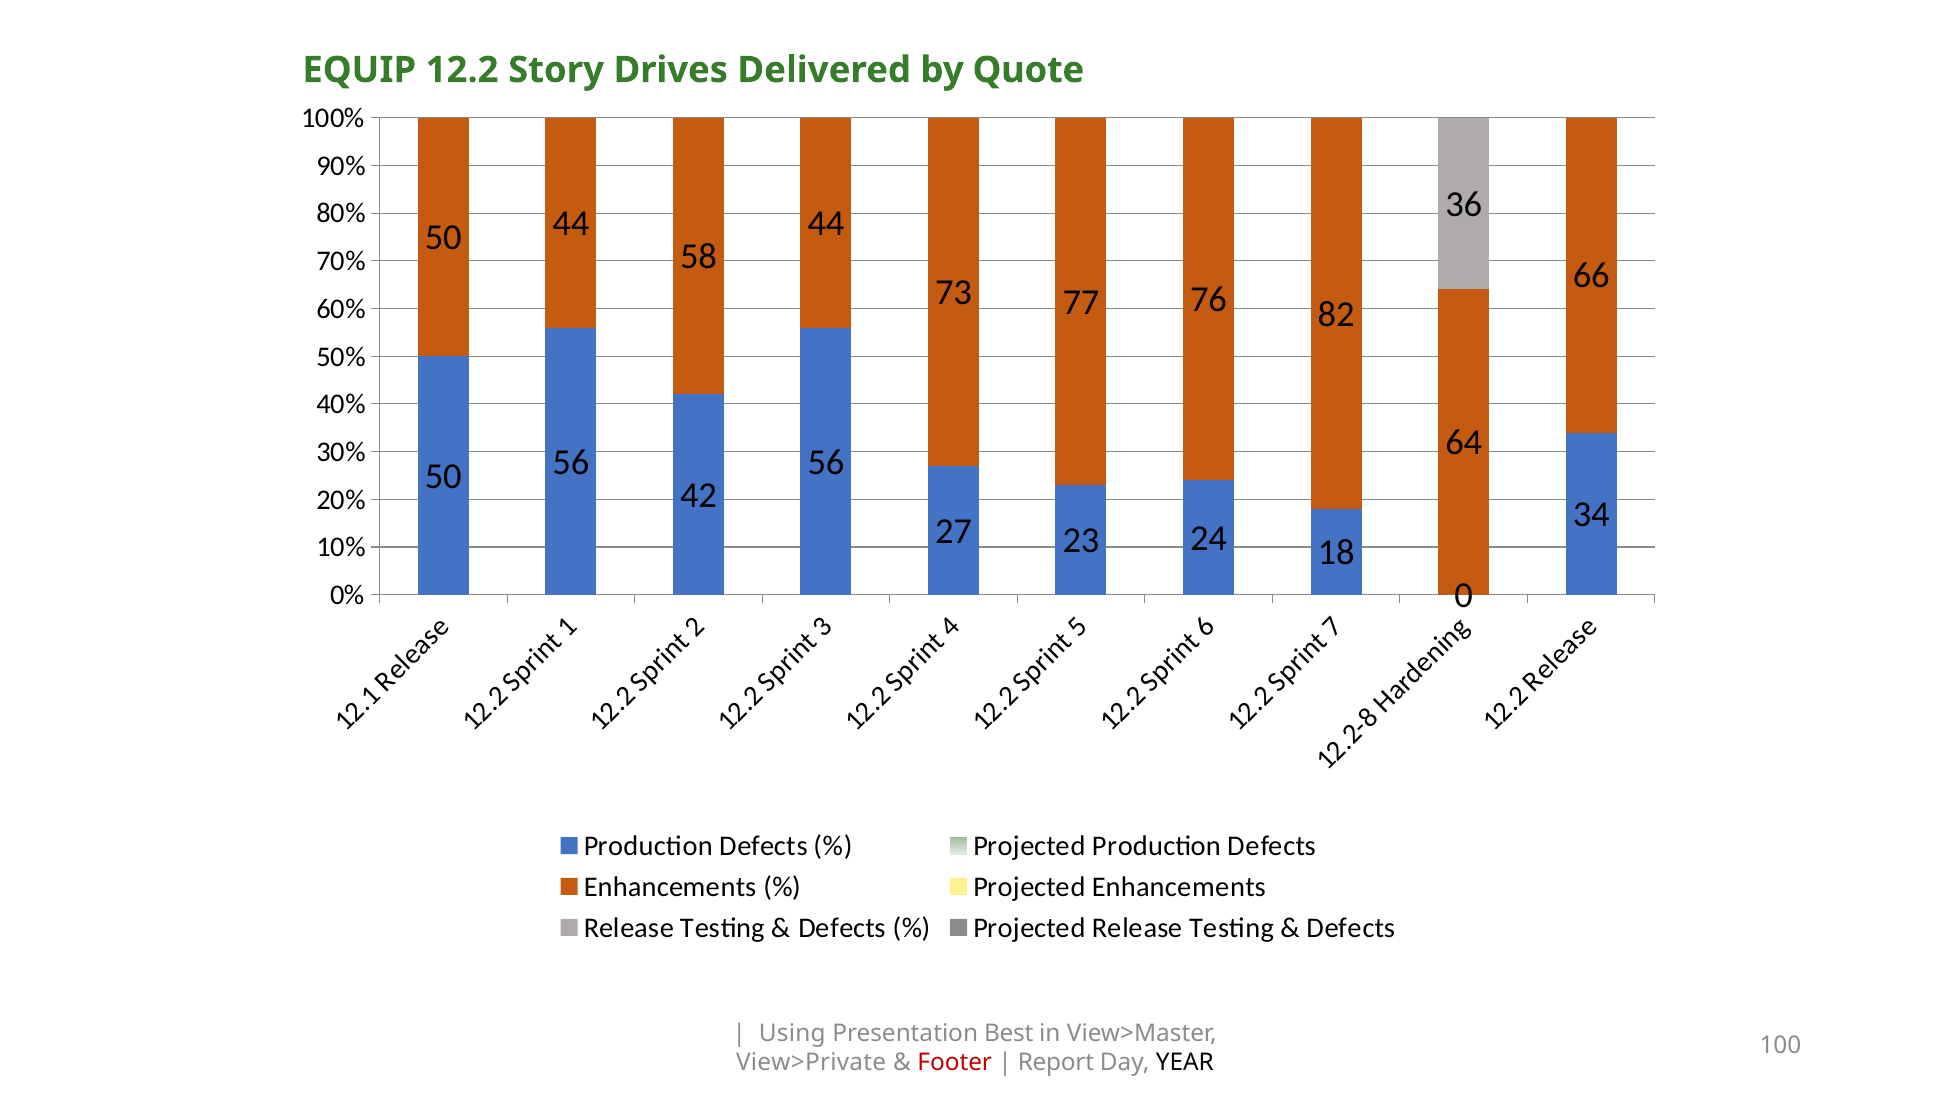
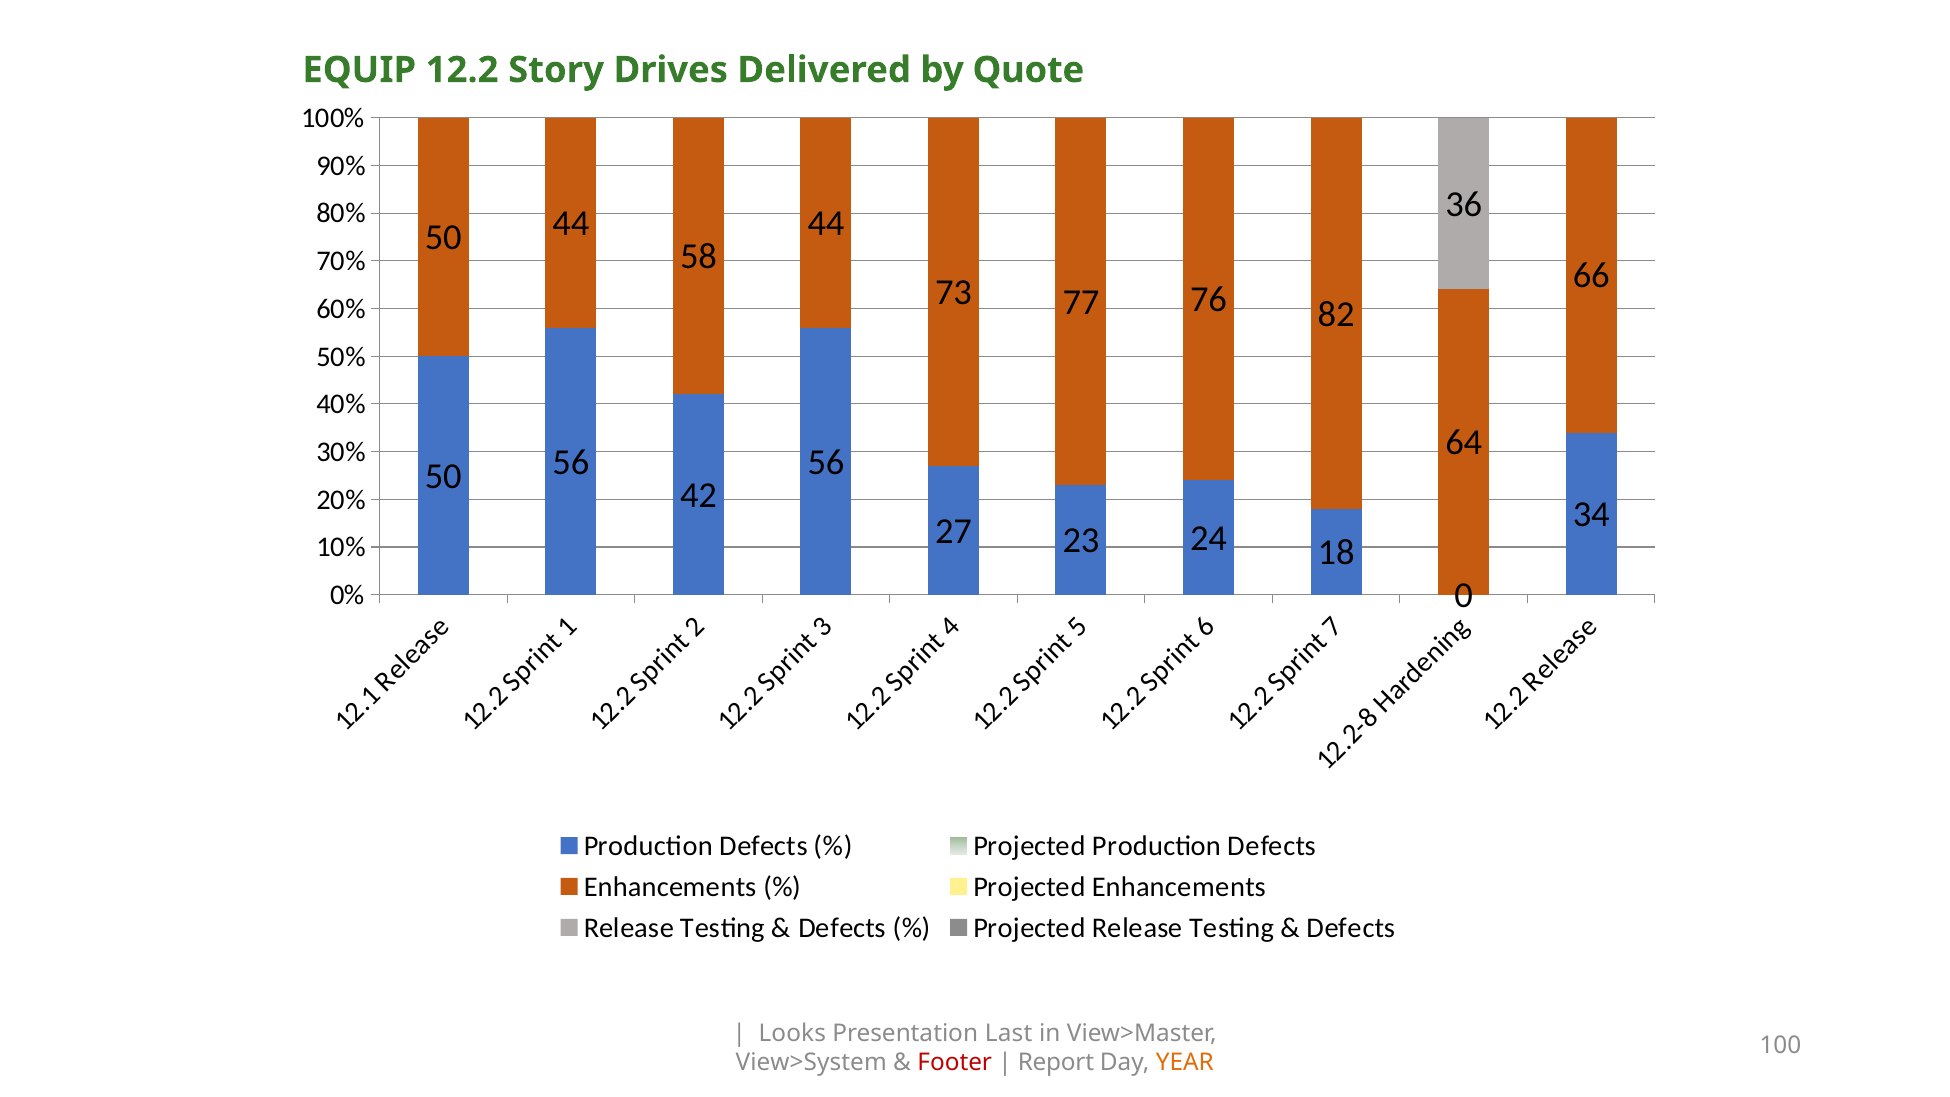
Using: Using -> Looks (792, 1033)
Best: Best -> Last (1009, 1033)
View>Private: View>Private -> View>System (811, 1062)
YEAR colour: black -> orange (1185, 1062)
